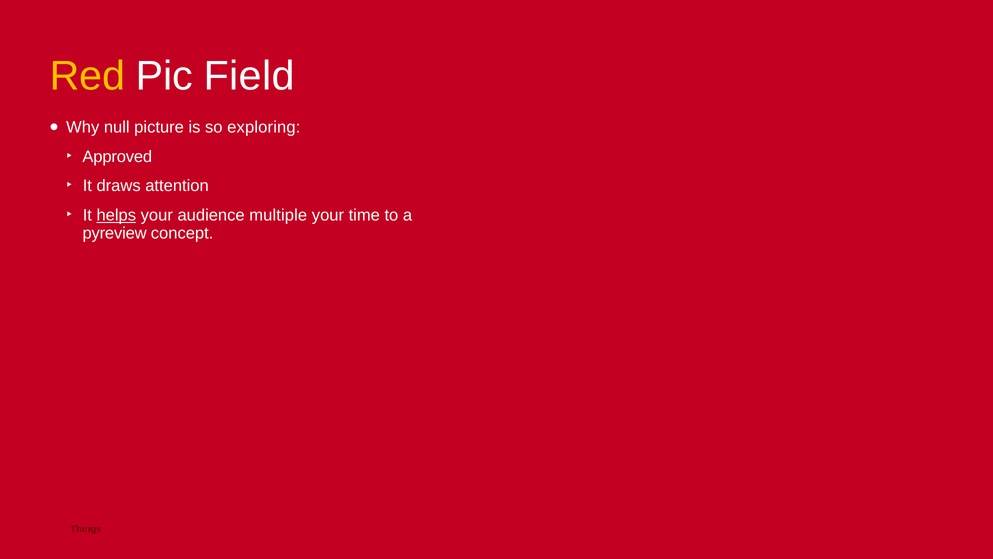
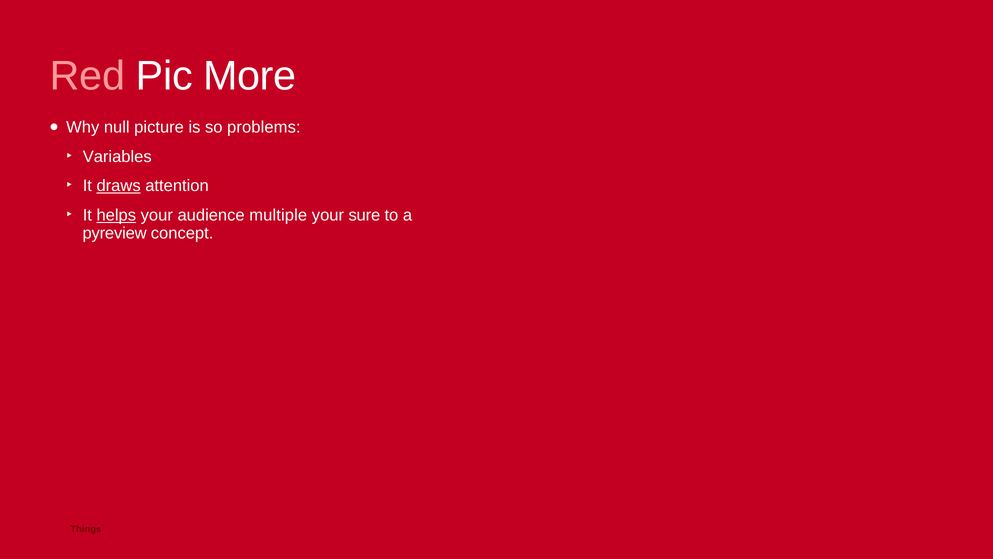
Red colour: yellow -> pink (87, 76)
Field: Field -> More (250, 76)
exploring: exploring -> problems (264, 127)
Approved: Approved -> Variables (117, 157)
draws underline: none -> present (119, 186)
time: time -> sure (364, 215)
